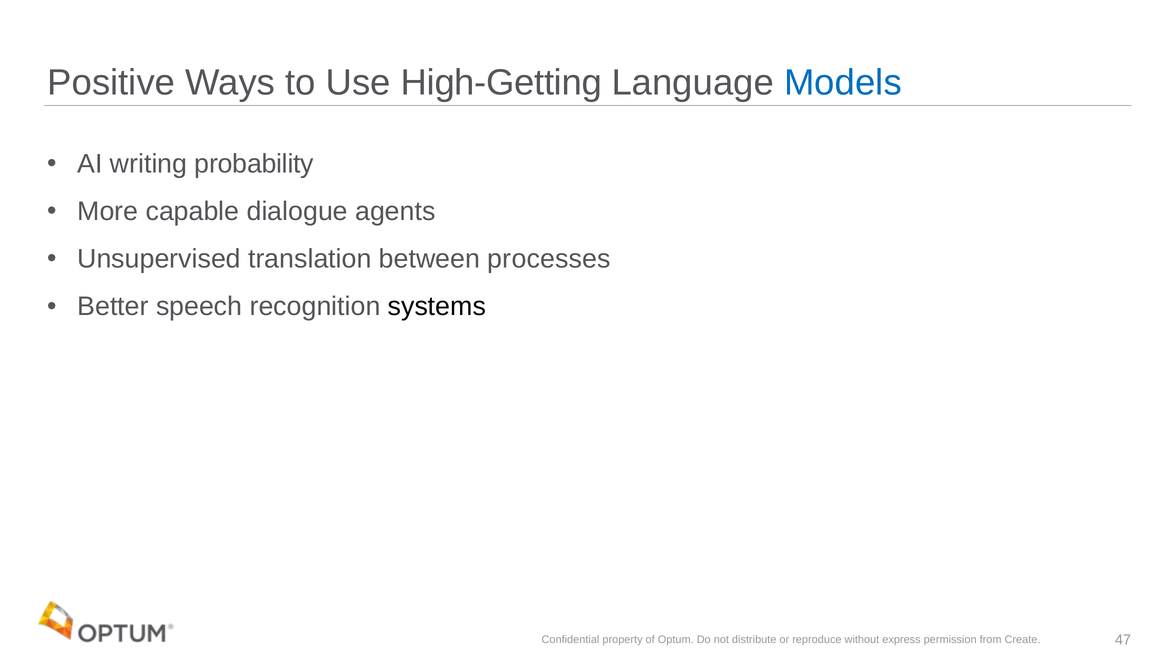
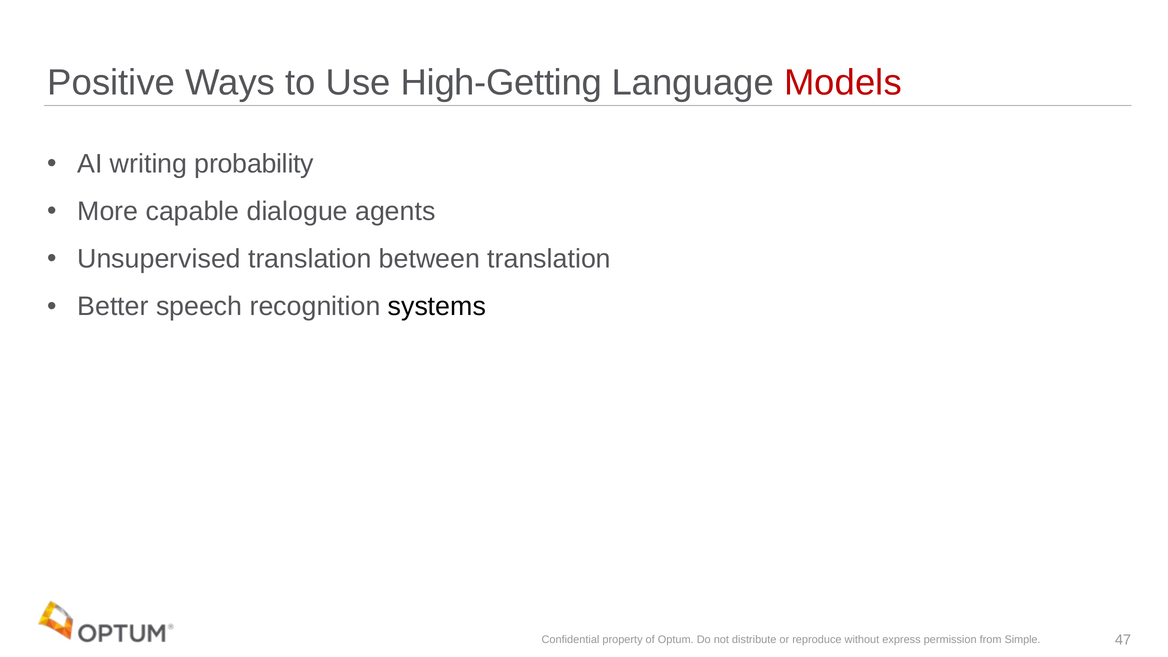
Models colour: blue -> red (843, 83)
between processes: processes -> translation (549, 259)
Create: Create -> Simple (1023, 640)
